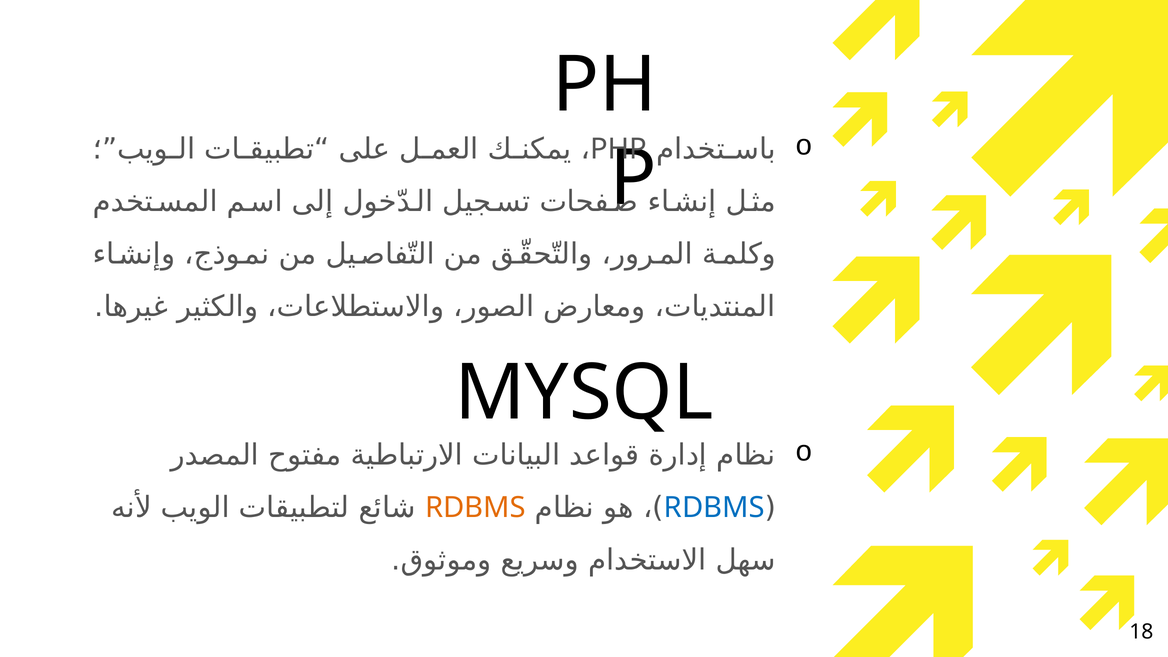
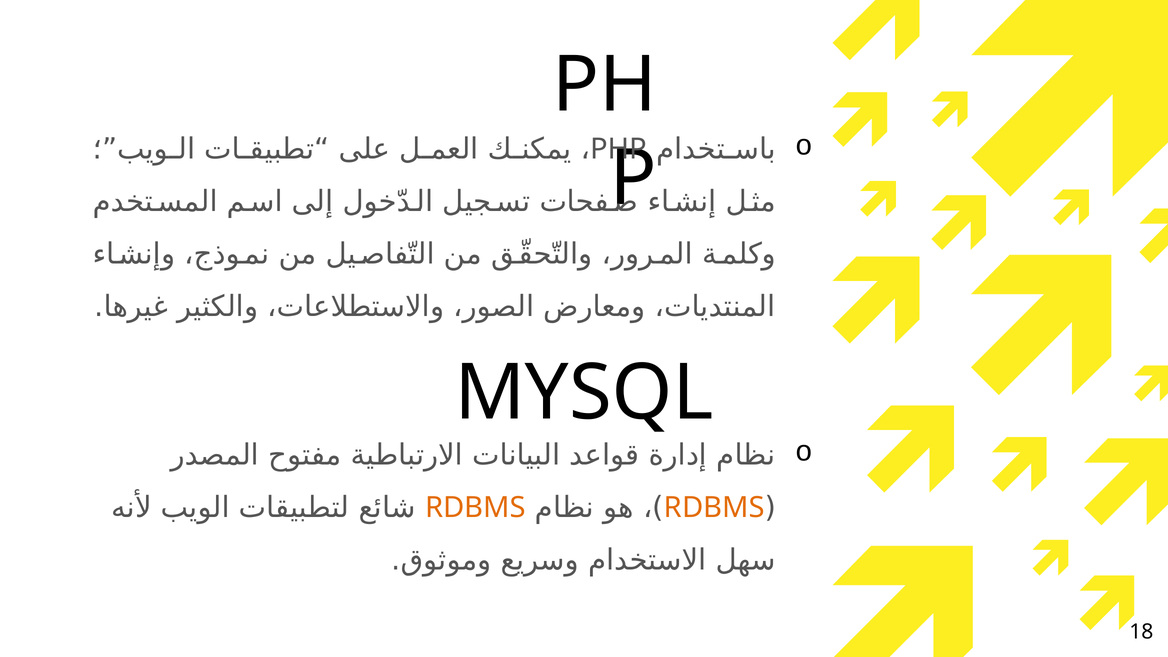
RDBMS colour: blue -> orange (714, 508)
